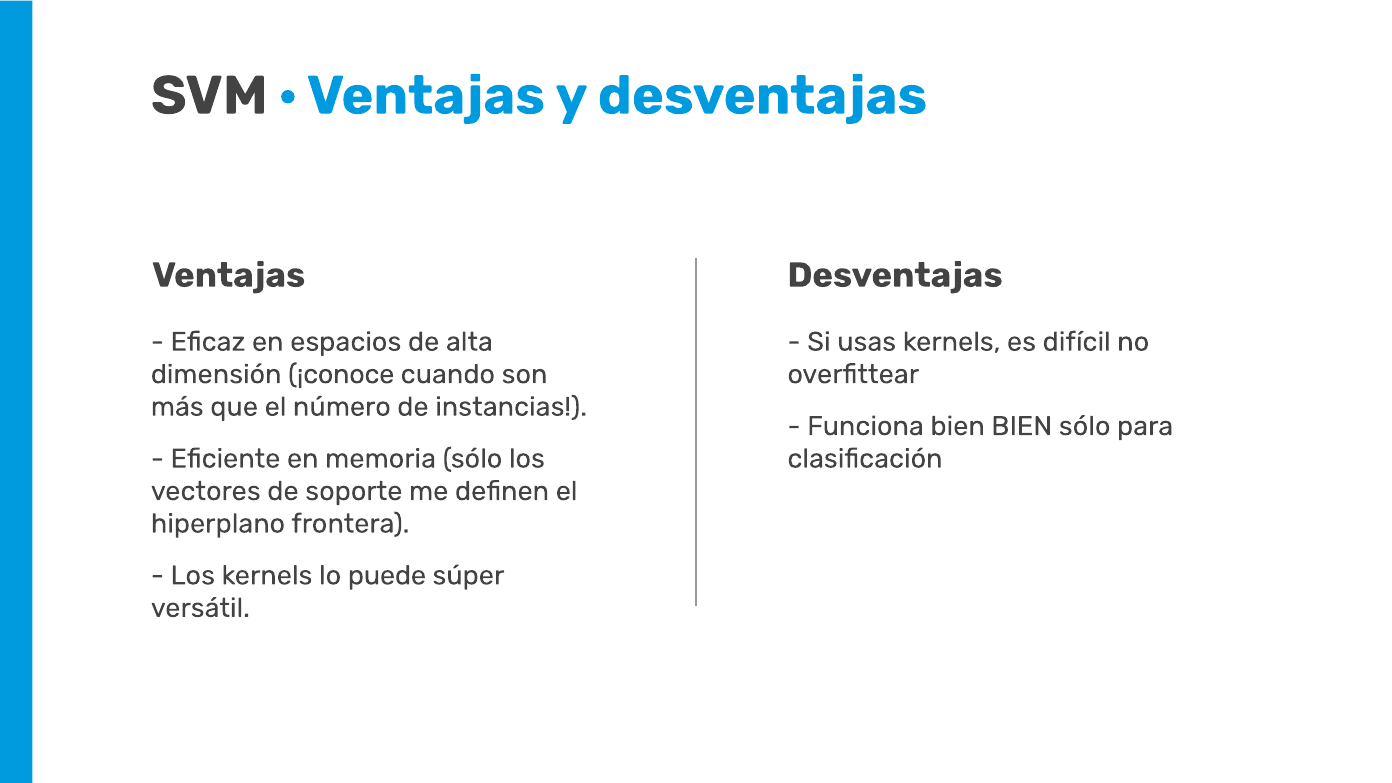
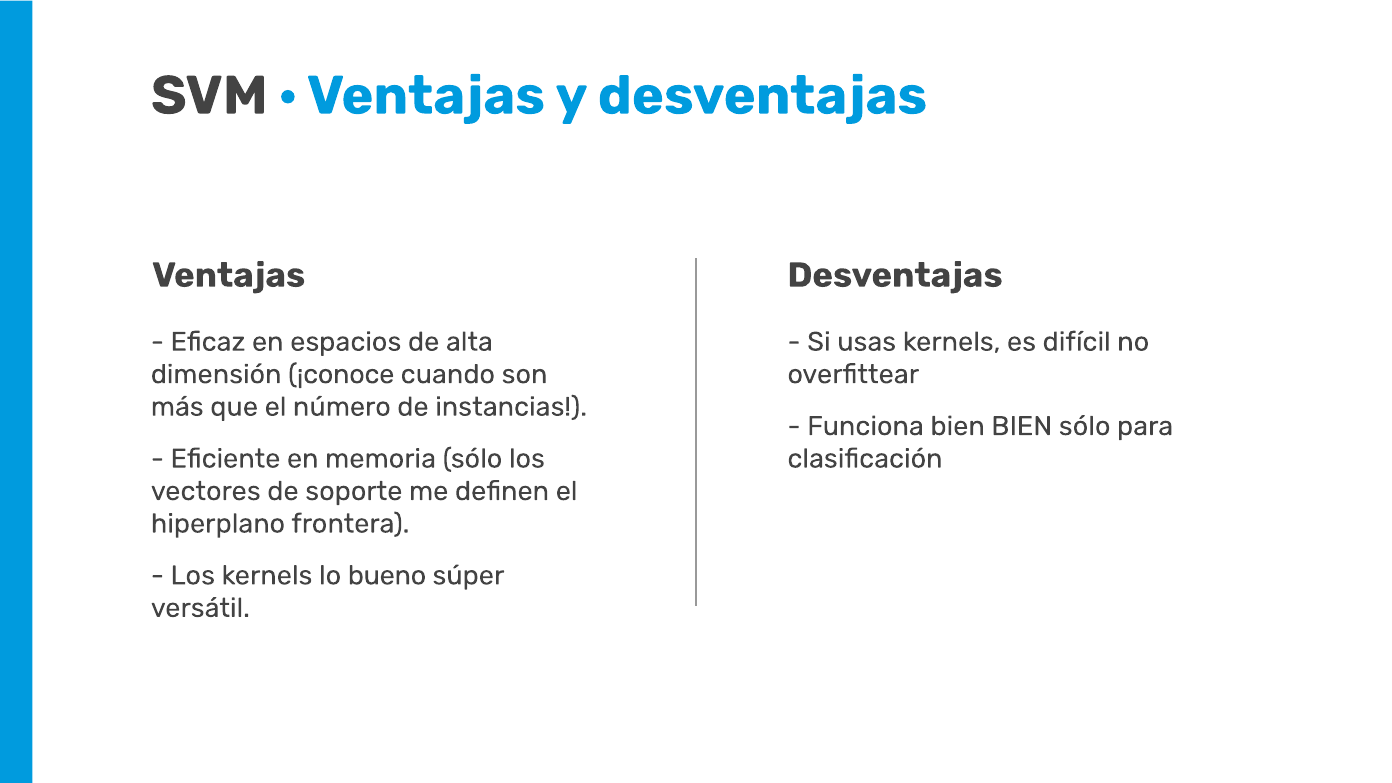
puede: puede -> bueno (387, 575)
